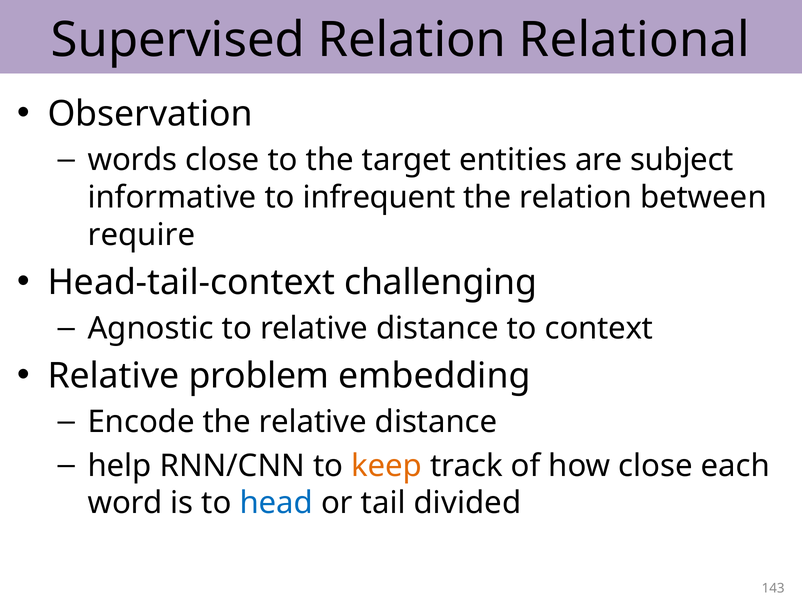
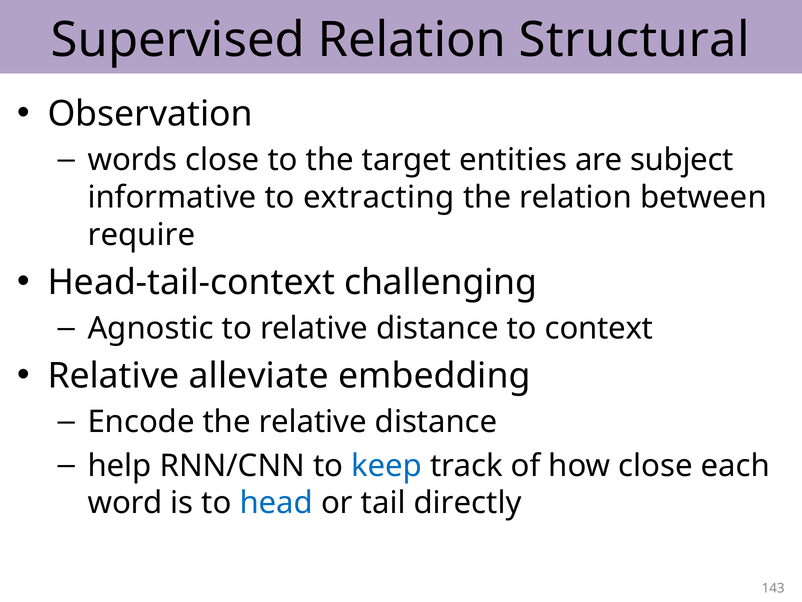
Relational: Relational -> Structural (634, 40)
infrequent: infrequent -> extracting (379, 197)
problem: problem -> alleviate (259, 376)
keep colour: orange -> blue (387, 465)
divided: divided -> directly (468, 503)
